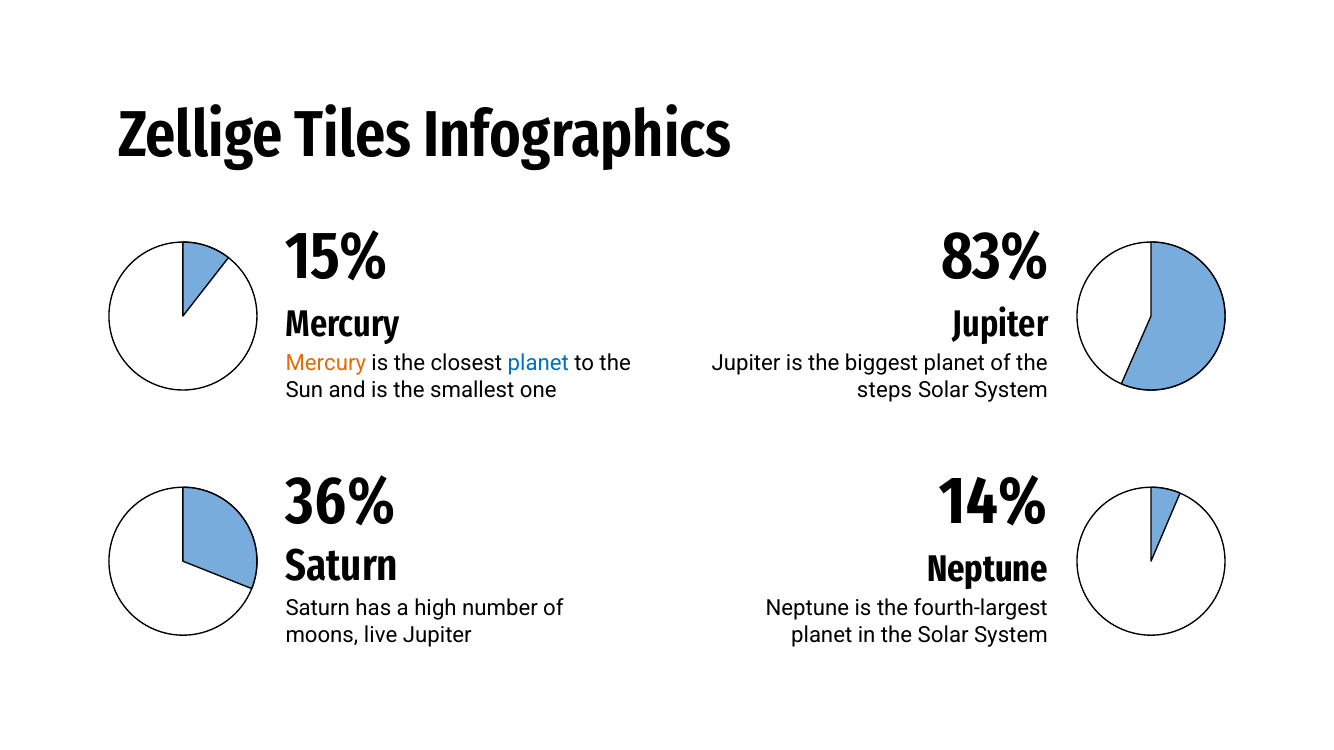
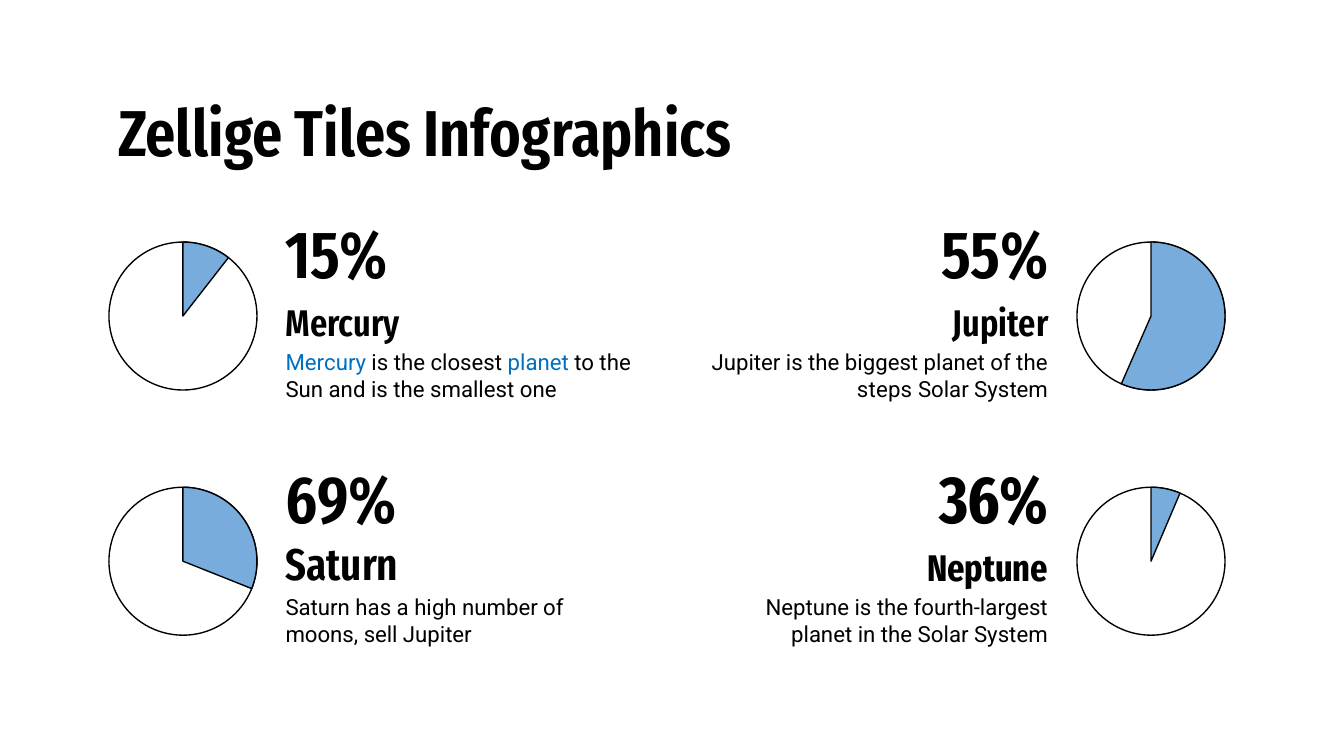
83%: 83% -> 55% (995, 257)
Mercury colour: orange -> blue (326, 363)
36%: 36% -> 69% (341, 502)
14%: 14% -> 36% (994, 502)
live: live -> sell (381, 635)
